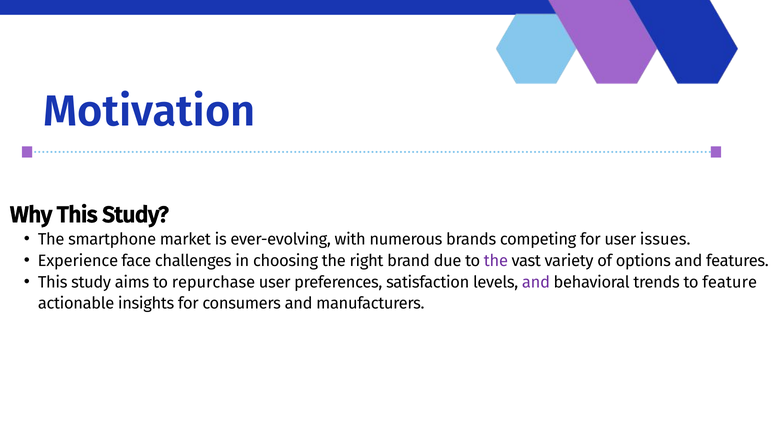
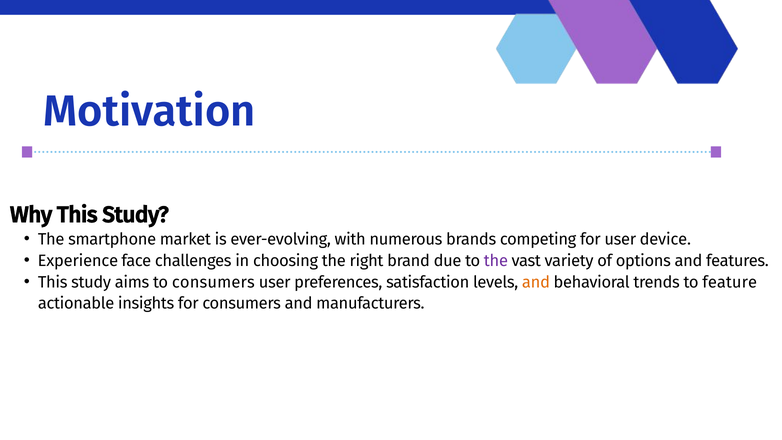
issues: issues -> device (665, 239)
to repurchase: repurchase -> consumers (213, 282)
and colour: purple -> orange (536, 282)
